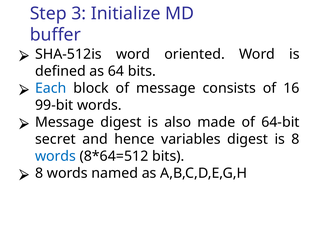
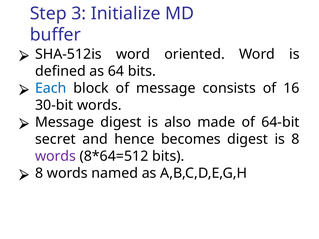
99-bit: 99-bit -> 30-bit (54, 105)
variables: variables -> becomes (191, 139)
words colour: blue -> purple (56, 156)
